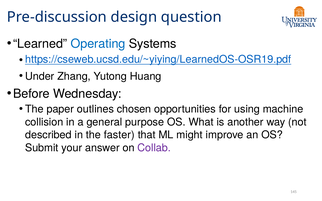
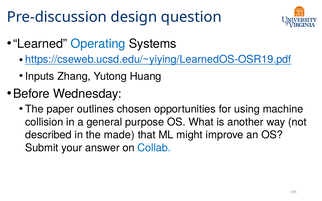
Under: Under -> Inputs (40, 76)
faster: faster -> made (119, 135)
Collab colour: purple -> blue (154, 148)
